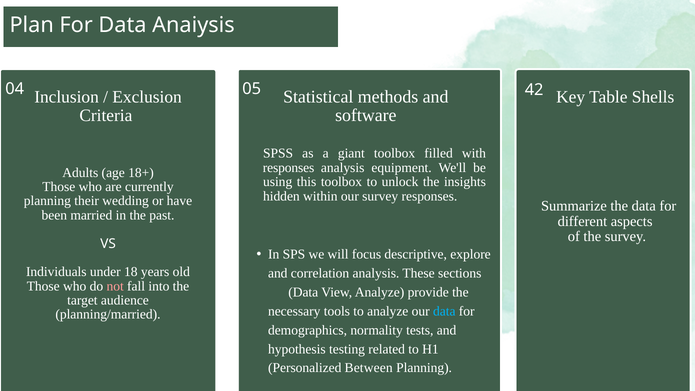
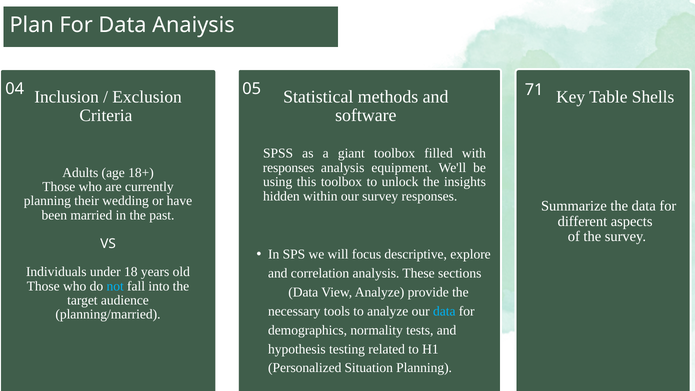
42: 42 -> 71 (534, 90)
not colour: pink -> light blue (115, 286)
Between: Between -> Situation (369, 368)
